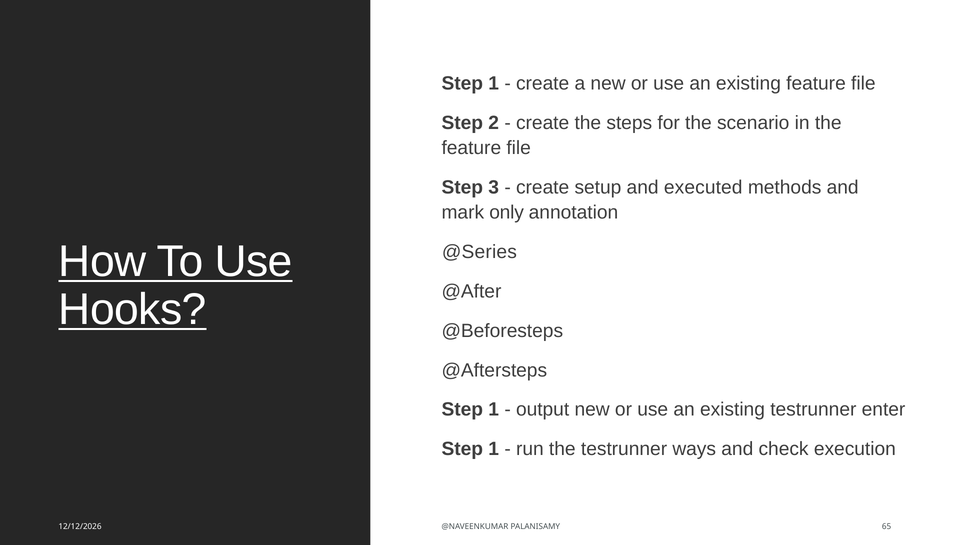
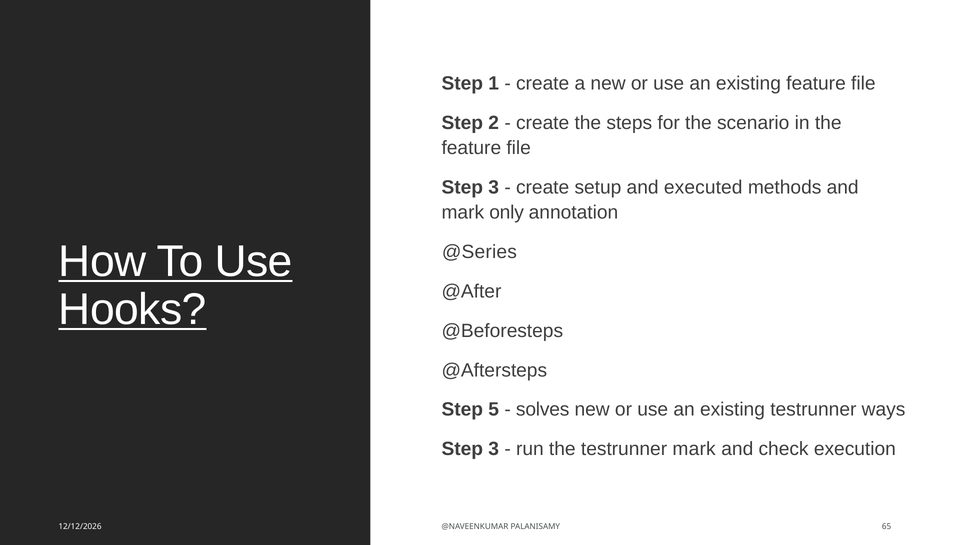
1: 1 -> 5 (494, 410)
output: output -> solves (543, 410)
enter: enter -> ways (884, 410)
1: 1 -> 3 (494, 450)
testrunner ways: ways -> mark (694, 450)
